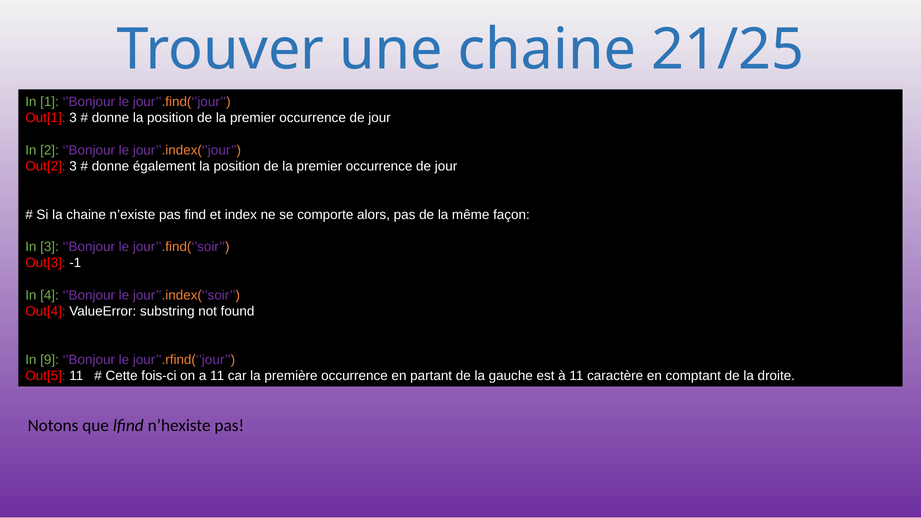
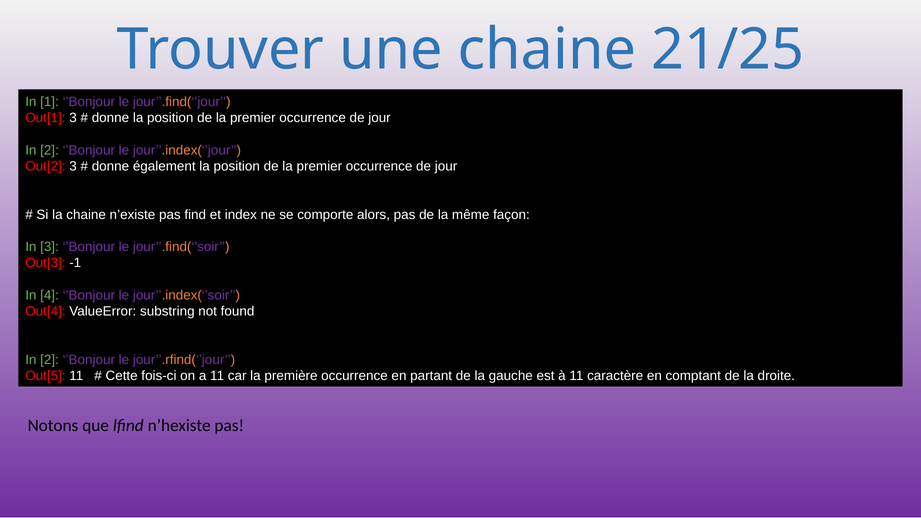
9: 9 -> 2 (50, 360)
